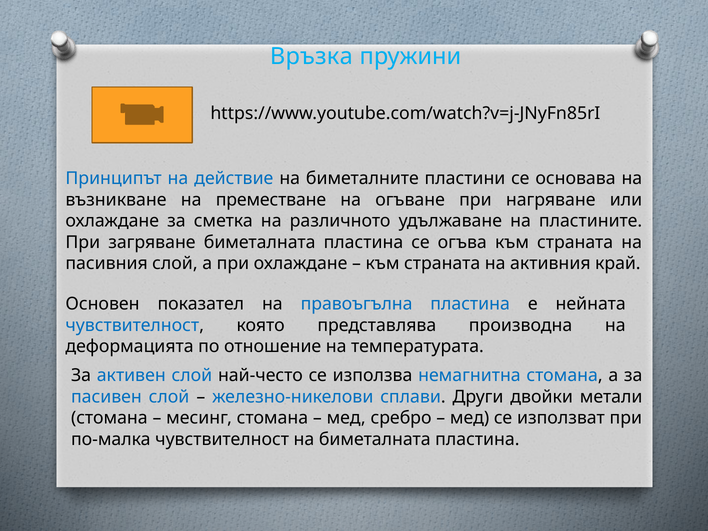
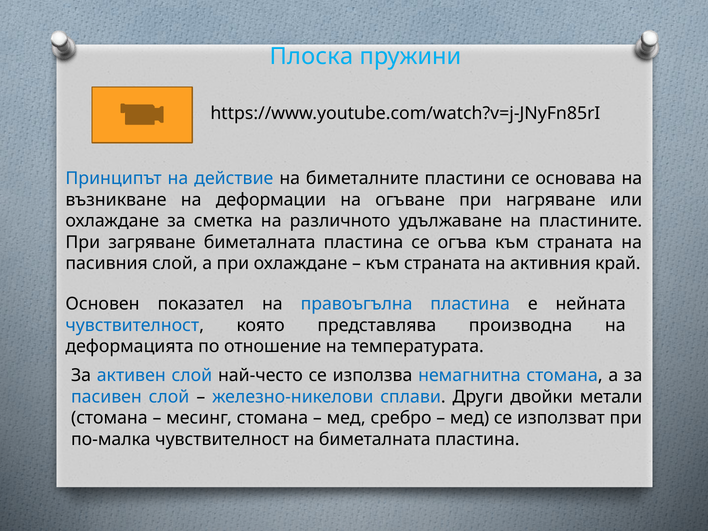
Връзка: Връзка -> Плоска (311, 56)
преместване: преместване -> деформации (271, 200)
